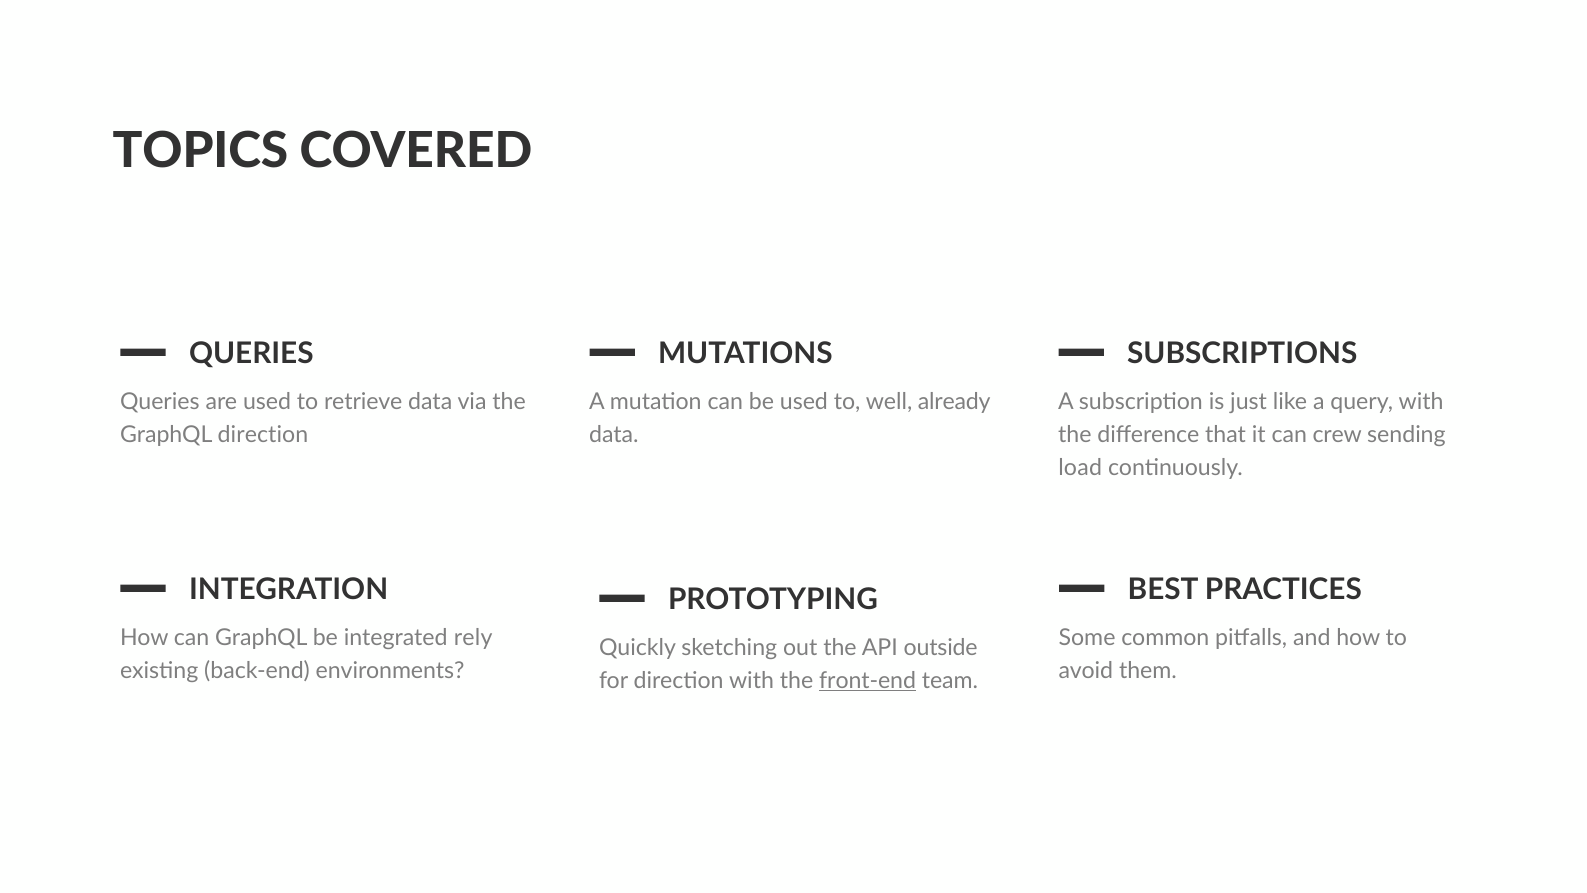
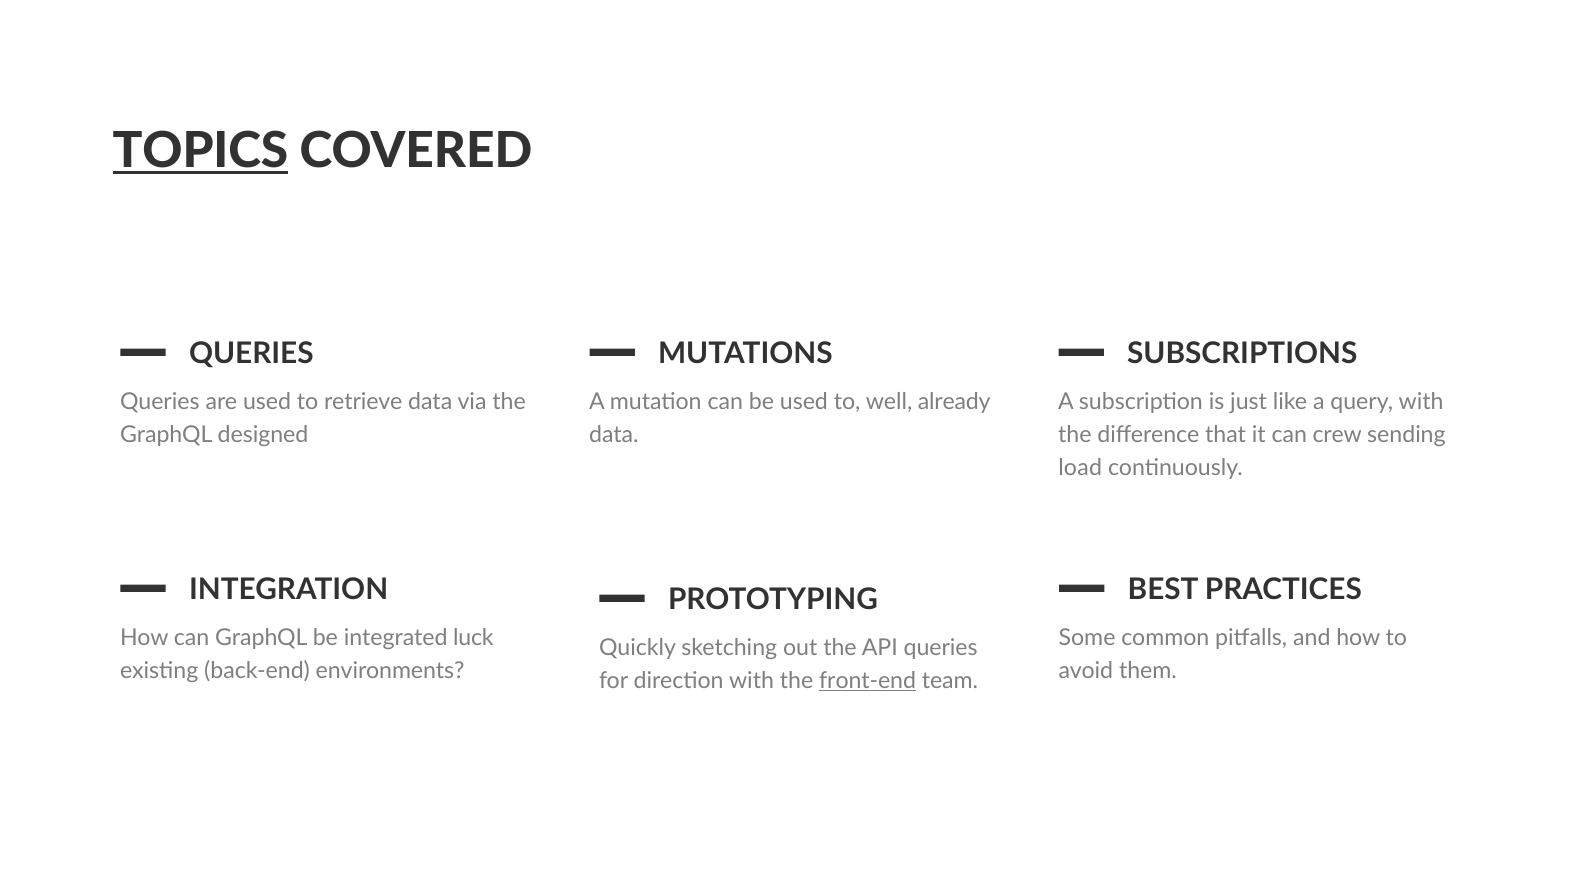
TOPICS underline: none -> present (200, 151)
GraphQL direction: direction -> designed (263, 435)
rely: rely -> luck (473, 637)
API outside: outside -> queries (941, 647)
